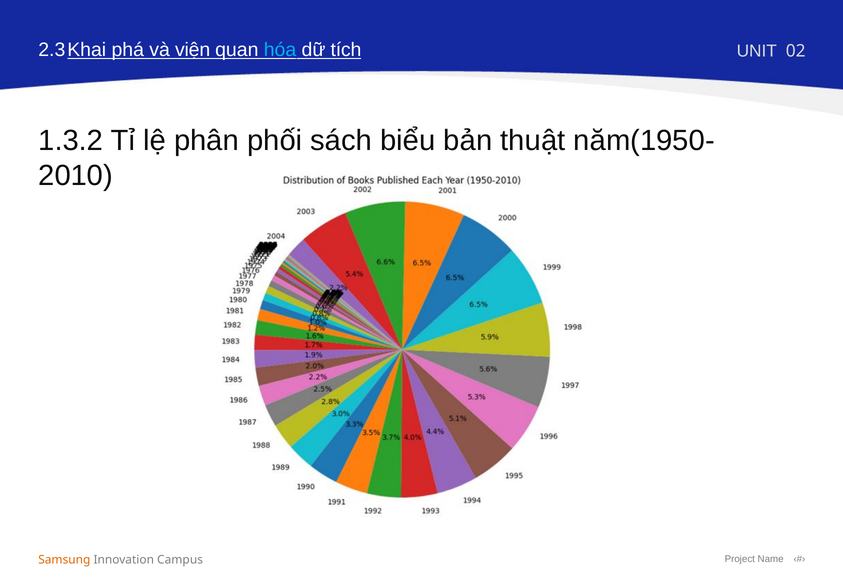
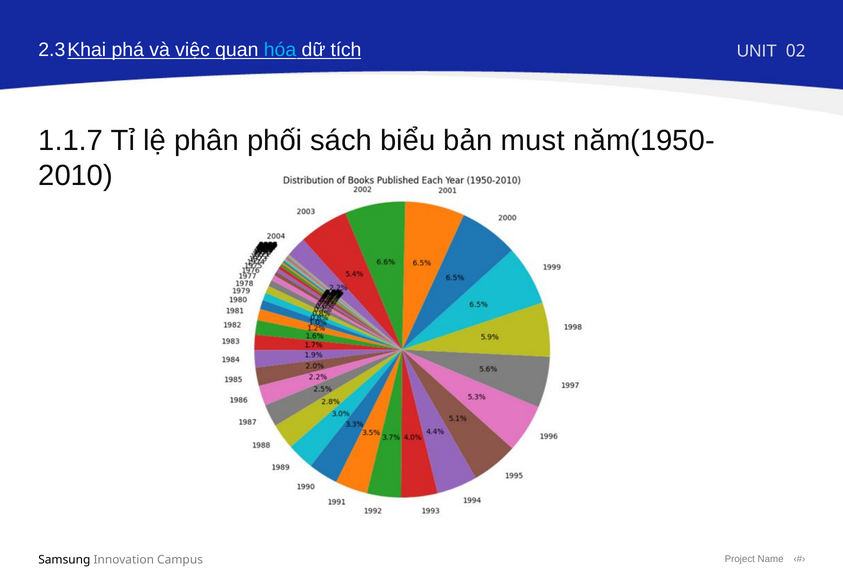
viện: viện -> việc (193, 50)
1.3.2: 1.3.2 -> 1.1.7 (71, 141)
thuật: thuật -> must (533, 141)
Samsung colour: orange -> black (64, 560)
